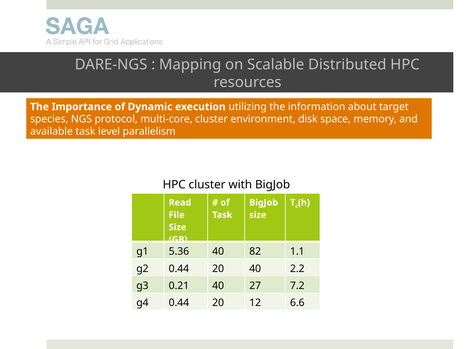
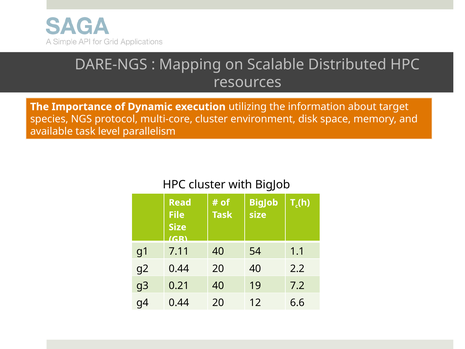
5.36: 5.36 -> 7.11 (179, 251)
82: 82 -> 54 (255, 251)
27: 27 -> 19 (255, 286)
